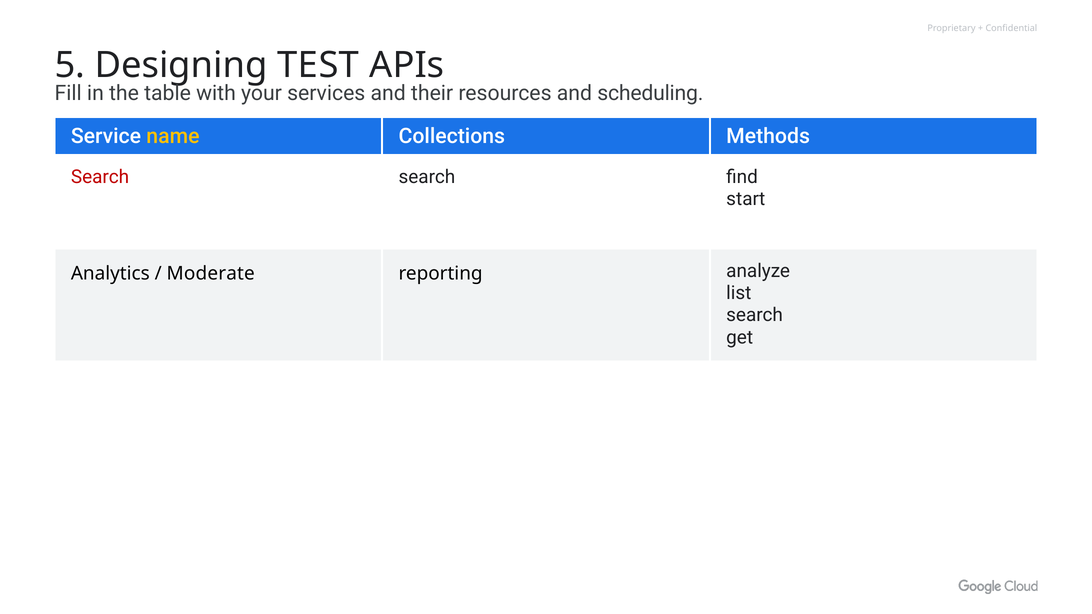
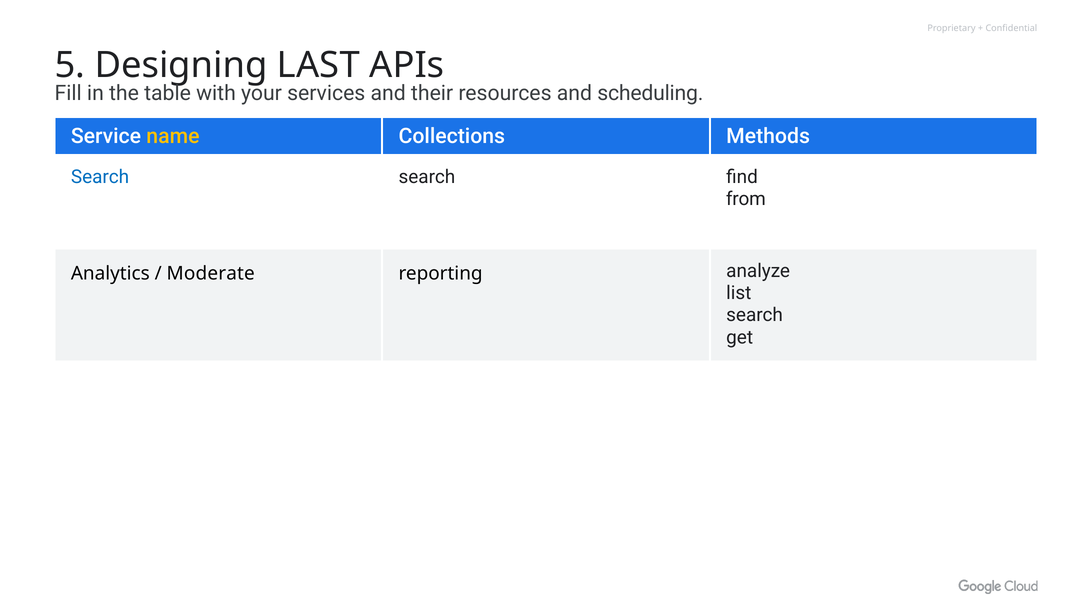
TEST: TEST -> LAST (318, 65)
Search colour: red -> blue (100, 177)
start: start -> from (746, 199)
